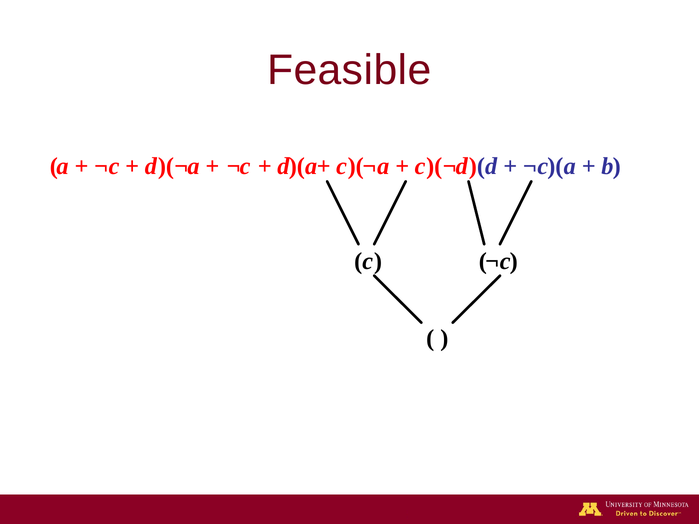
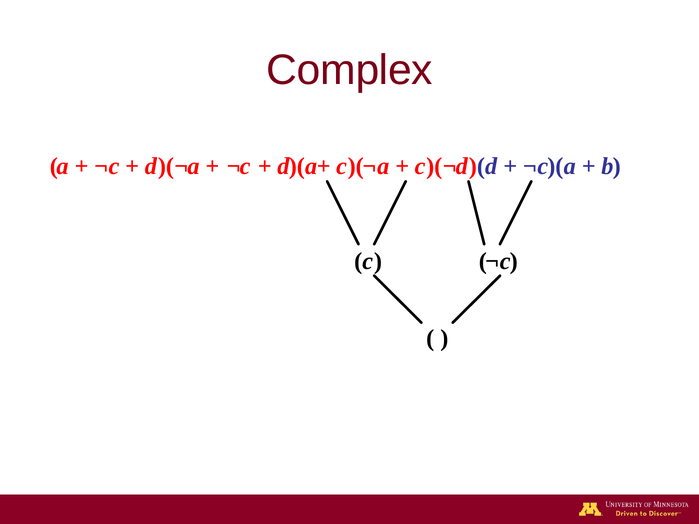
Feasible: Feasible -> Complex (350, 70)
